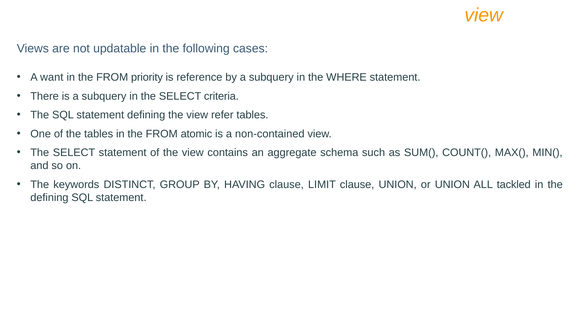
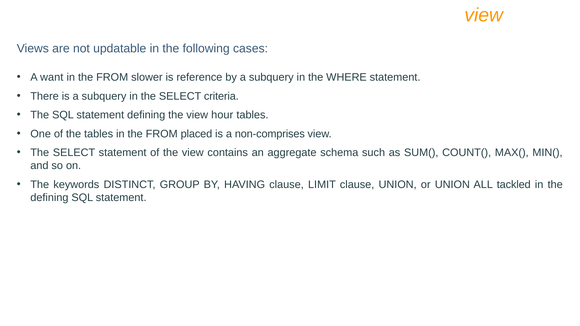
priority: priority -> slower (147, 77)
refer: refer -> hour (222, 115)
atomic: atomic -> placed (196, 134)
non-contained: non-contained -> non-comprises (270, 134)
